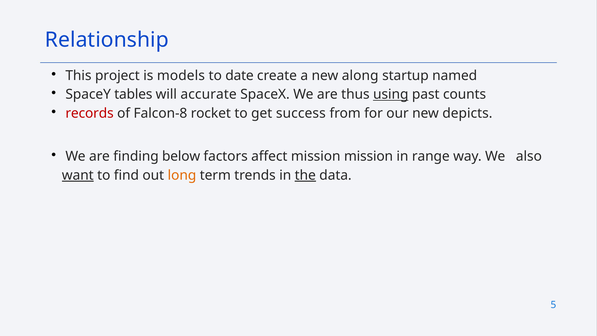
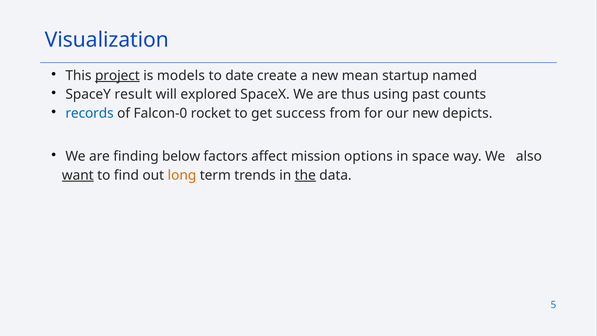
Relationship: Relationship -> Visualization (107, 40)
project underline: none -> present (117, 76)
along: along -> mean (360, 76)
tables: tables -> result (133, 94)
accurate: accurate -> explored (209, 94)
using underline: present -> none (391, 94)
records colour: red -> blue (90, 113)
Falcon-8: Falcon-8 -> Falcon-0 (160, 113)
mission mission: mission -> options (368, 156)
range: range -> space (431, 156)
